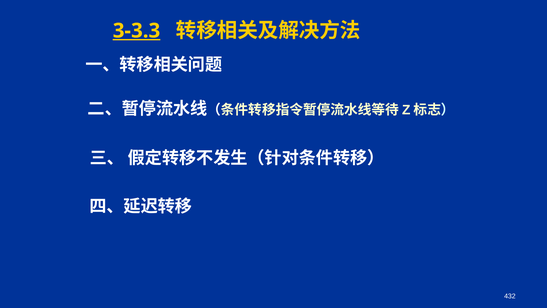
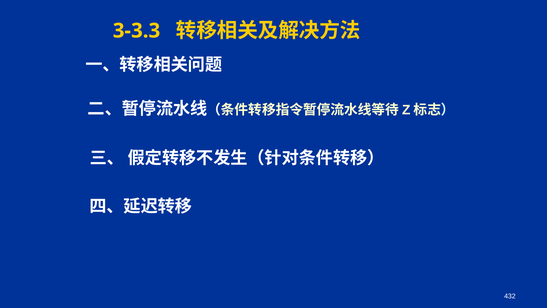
3-3.3 underline: present -> none (137, 31)
